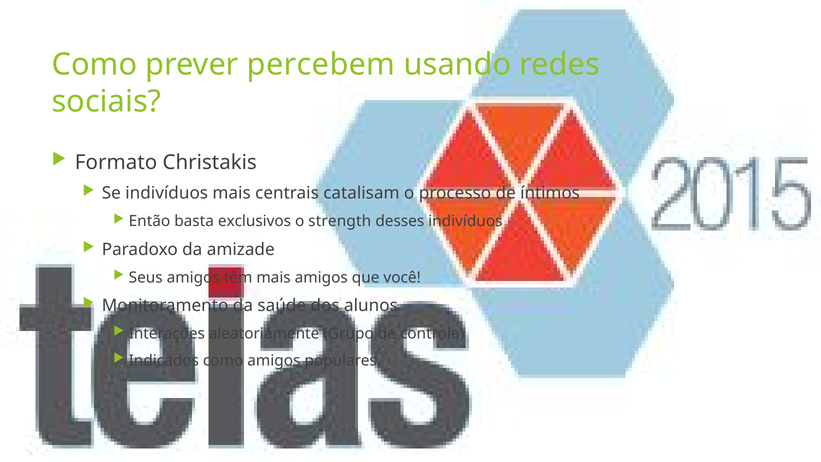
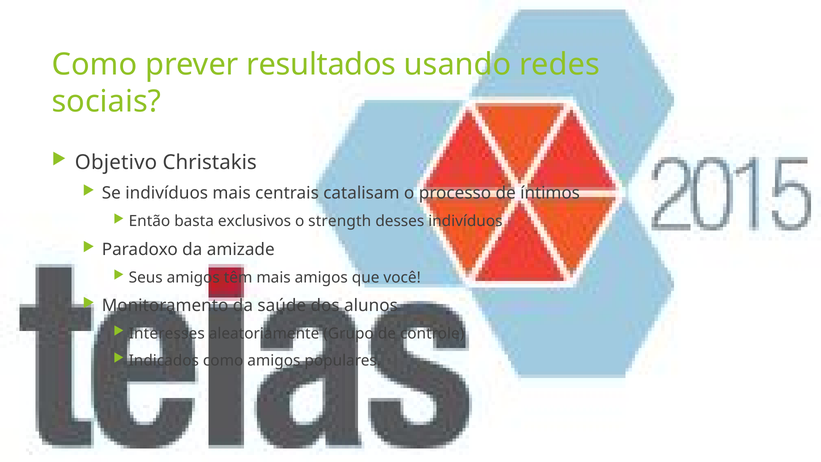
percebem: percebem -> resultados (321, 65)
Formato: Formato -> Objetivo (116, 162)
Interações: Interações -> Interesses (167, 333)
